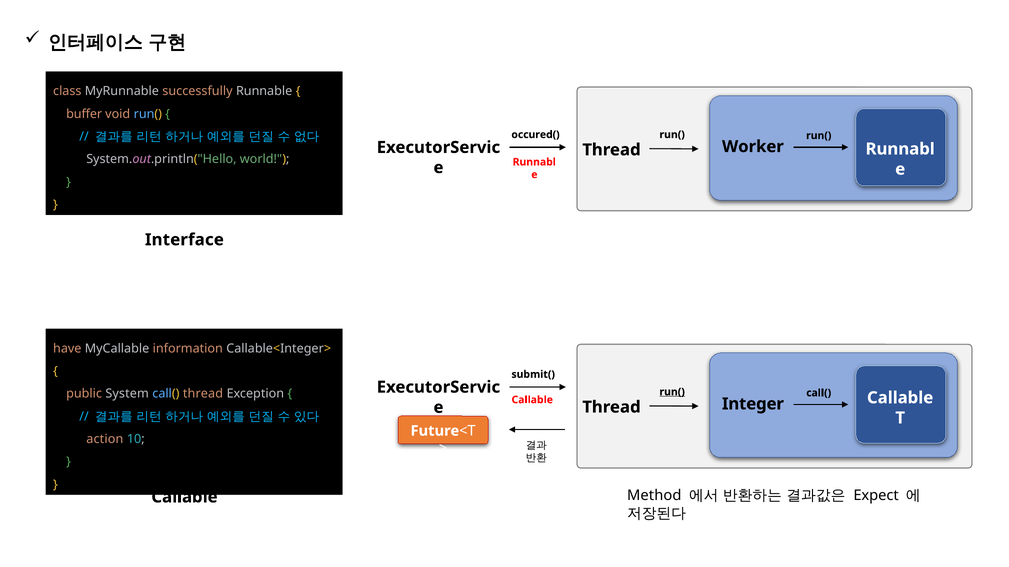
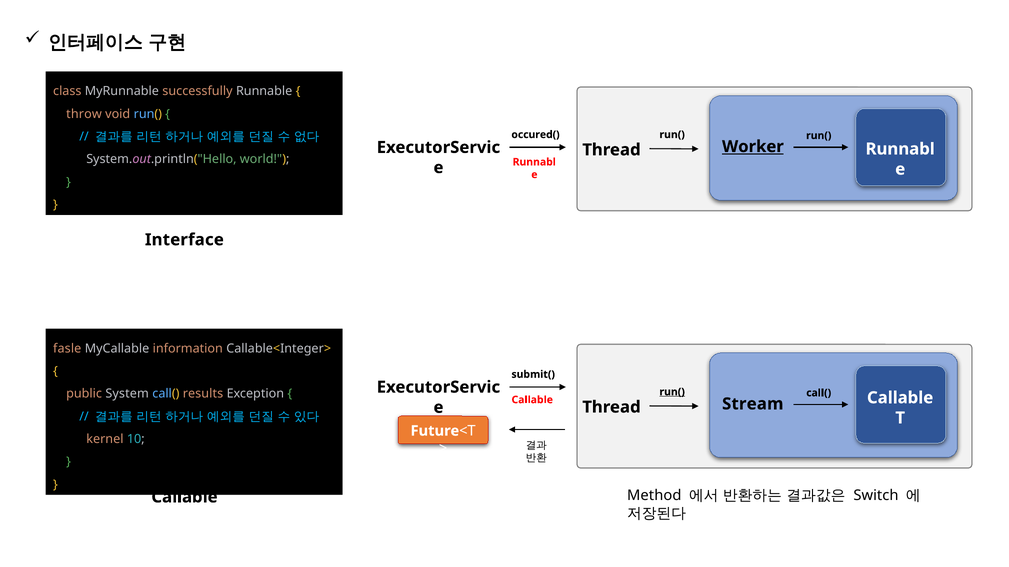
buffer: buffer -> throw (84, 114)
Worker underline: none -> present (753, 147)
have: have -> fasle (67, 349)
thread: thread -> results (203, 394)
Integer: Integer -> Stream (753, 404)
action: action -> kernel (105, 440)
Expect: Expect -> Switch (876, 496)
